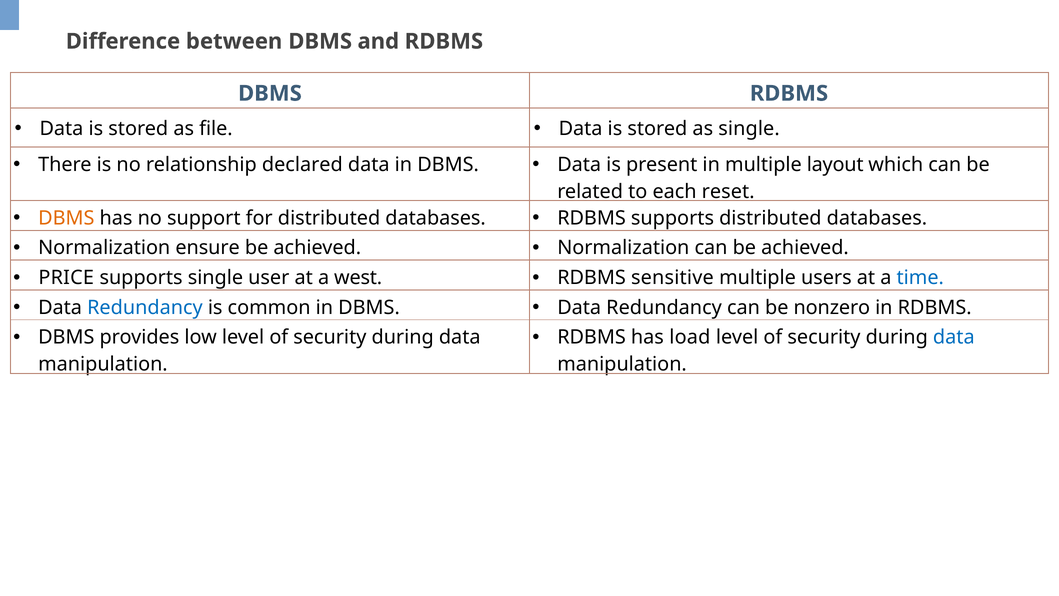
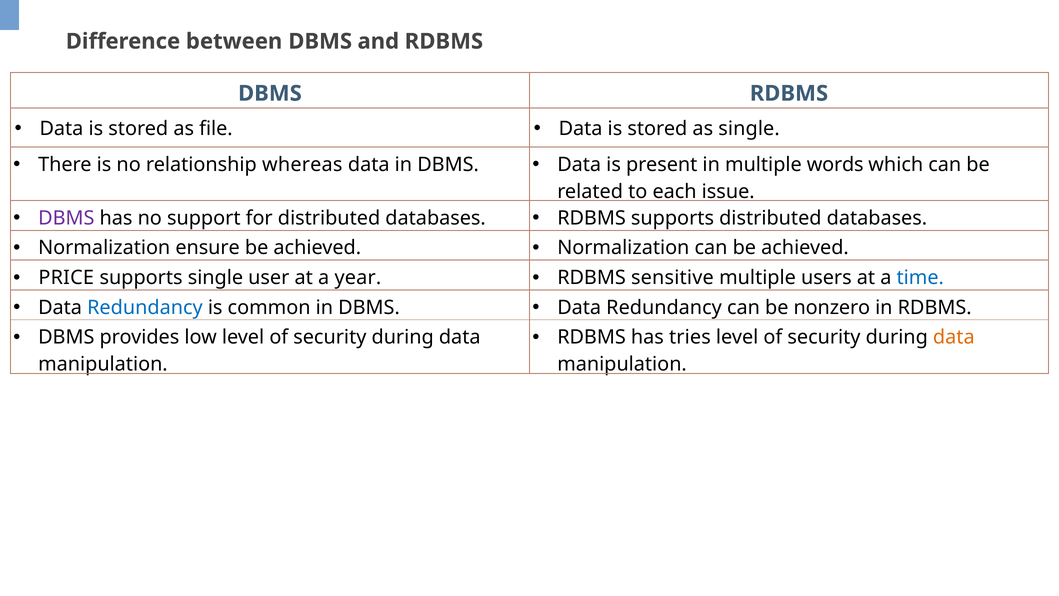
declared: declared -> whereas (302, 164)
layout: layout -> words (835, 164)
reset: reset -> issue (728, 191)
DBMS colour: orange -> purple (66, 218)
west: west -> year (358, 278)
load: load -> tries (690, 337)
data colour: blue -> orange (954, 337)
